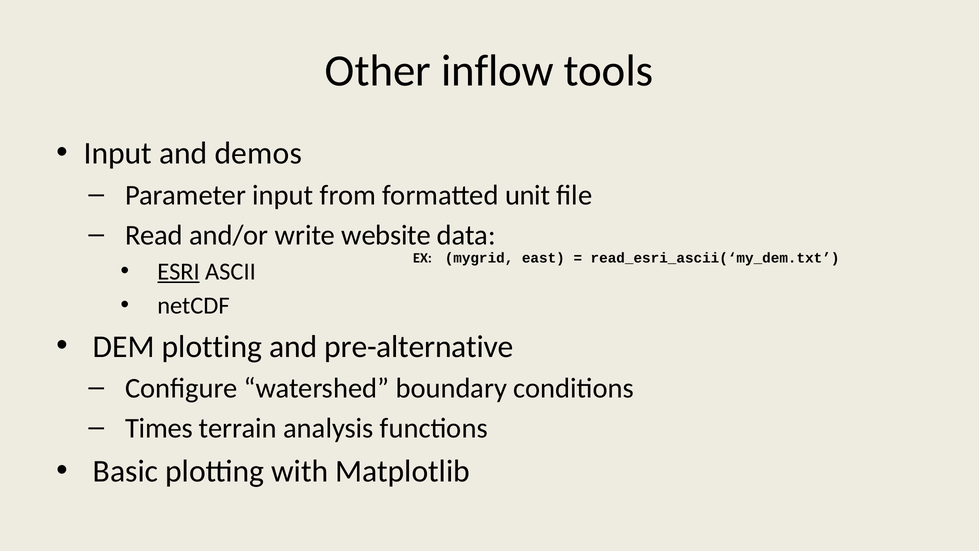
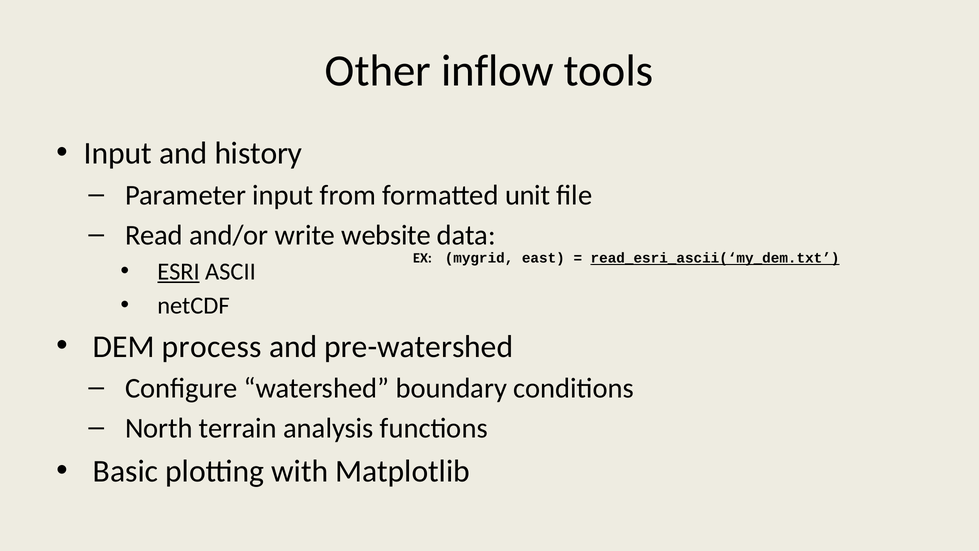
demos: demos -> history (258, 153)
read_esri_ascii(‘my_dem.txt underline: none -> present (715, 258)
DEM plotting: plotting -> process (212, 346)
pre-alternative: pre-alternative -> pre-watershed (419, 346)
Times: Times -> North (159, 428)
